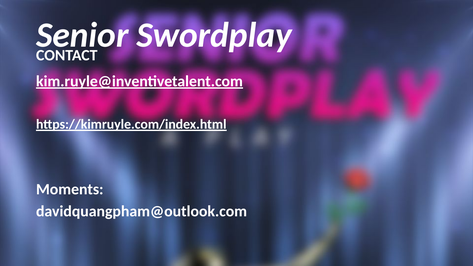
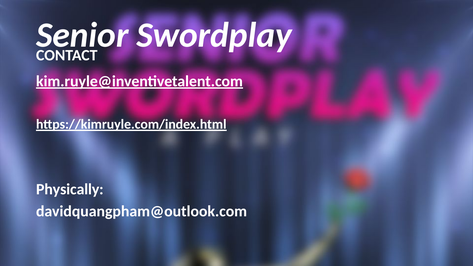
Moments: Moments -> Physically (70, 189)
